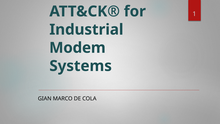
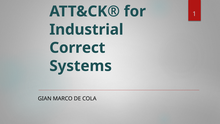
Modem: Modem -> Correct (77, 48)
